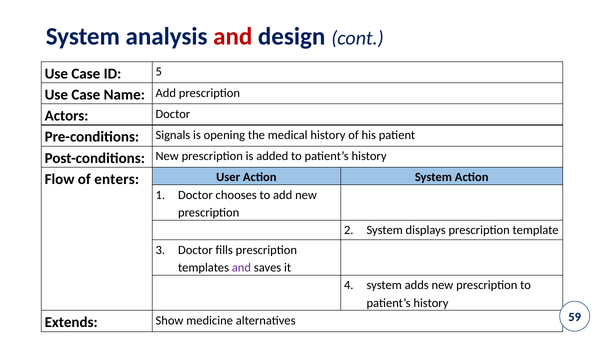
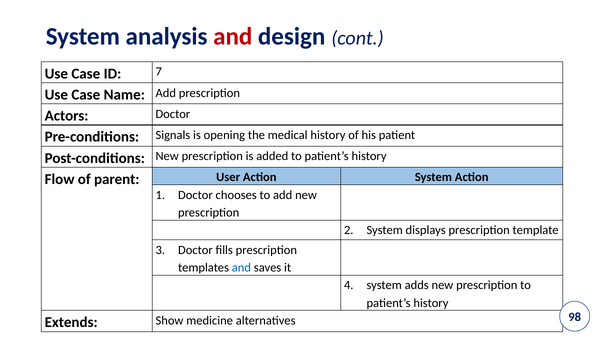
5: 5 -> 7 (159, 72)
enters: enters -> parent (117, 179)
and colour: purple -> blue (241, 268)
59: 59 -> 98 (575, 317)
